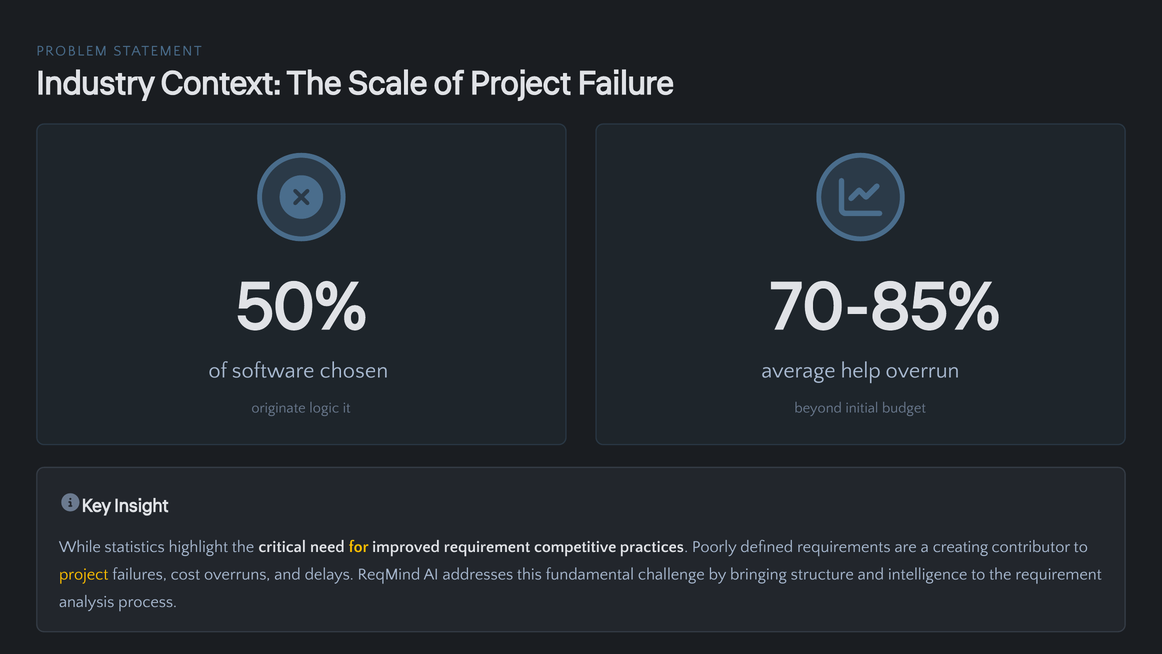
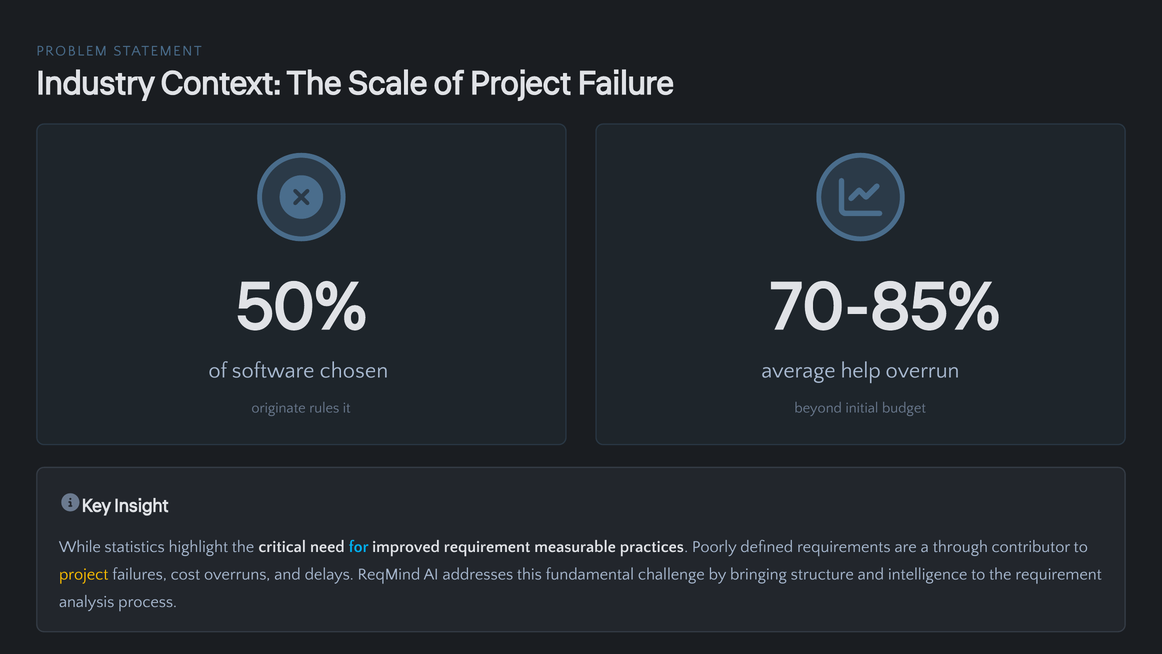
logic: logic -> rules (324, 408)
for colour: yellow -> light blue (359, 547)
competitive: competitive -> measurable (575, 547)
creating: creating -> through (960, 547)
